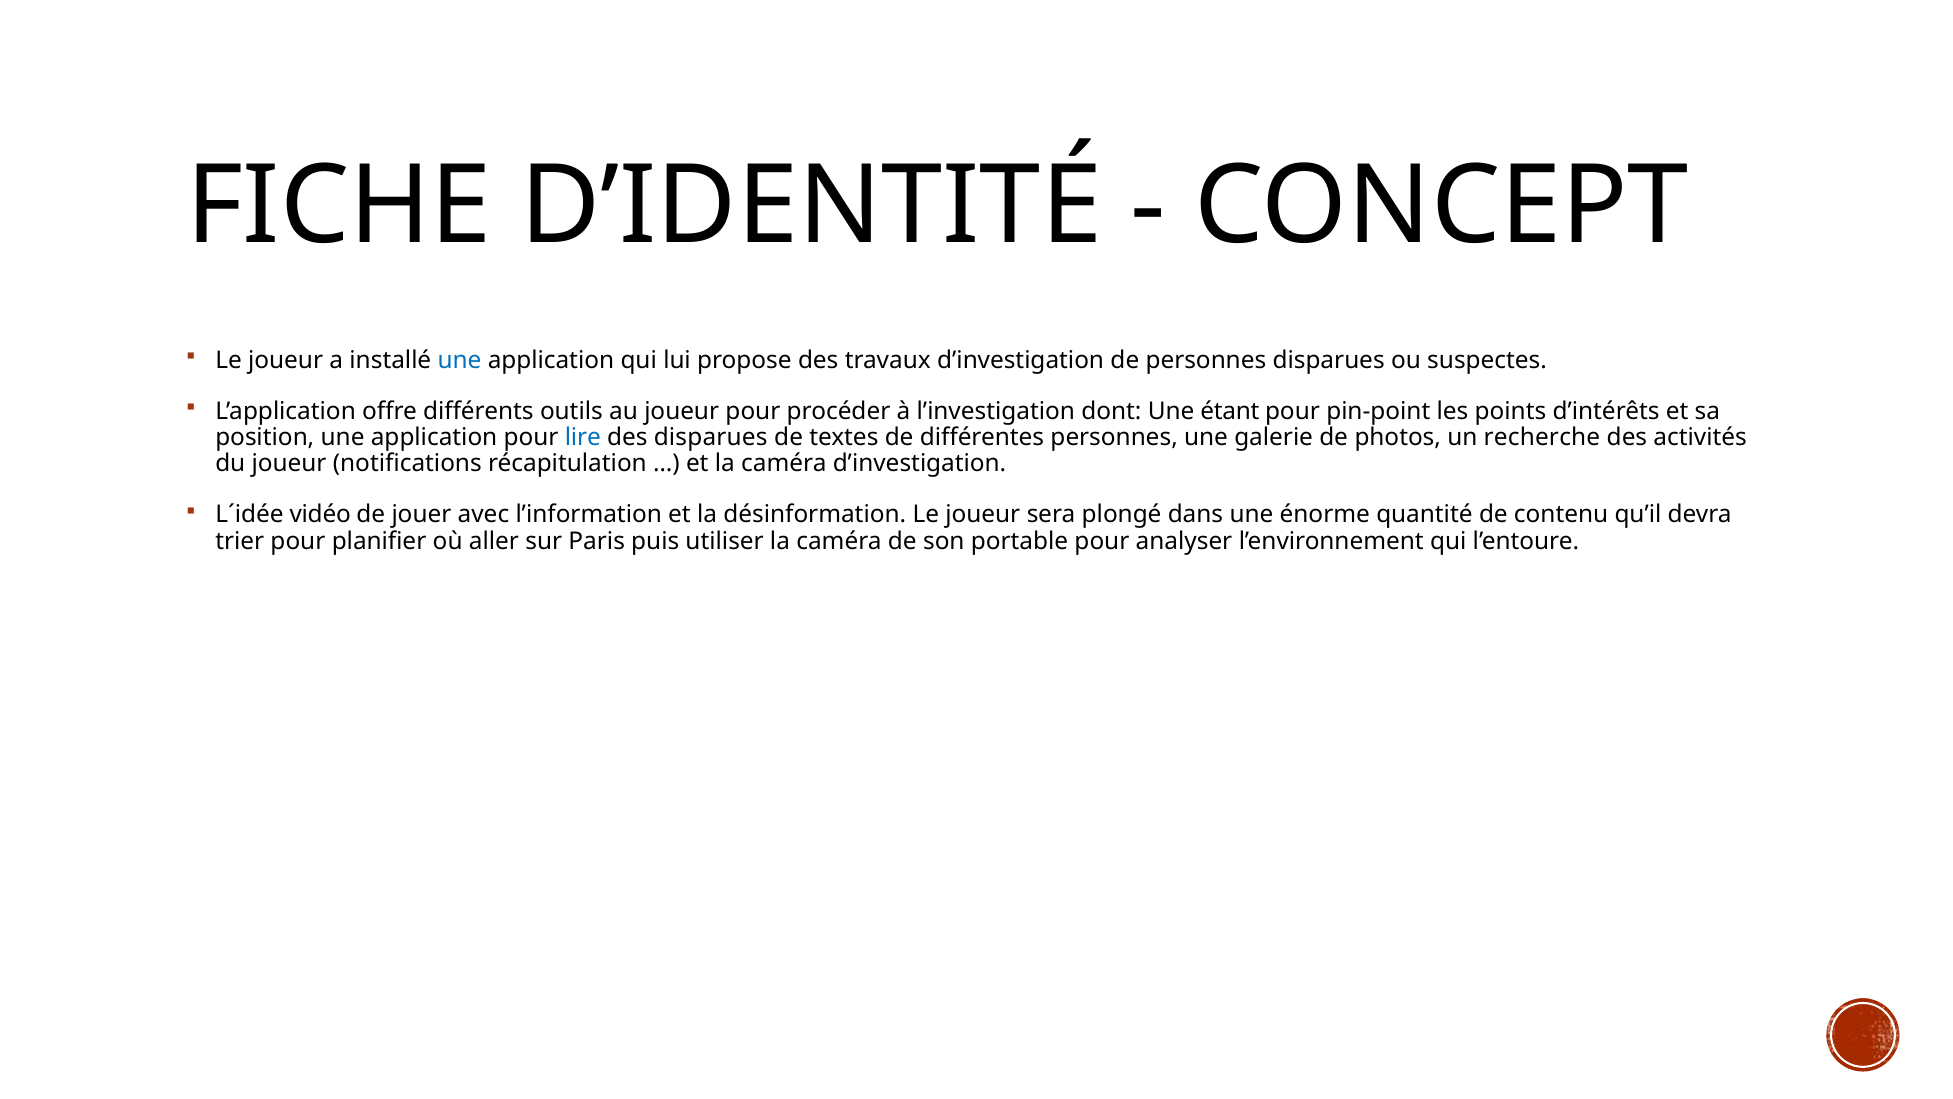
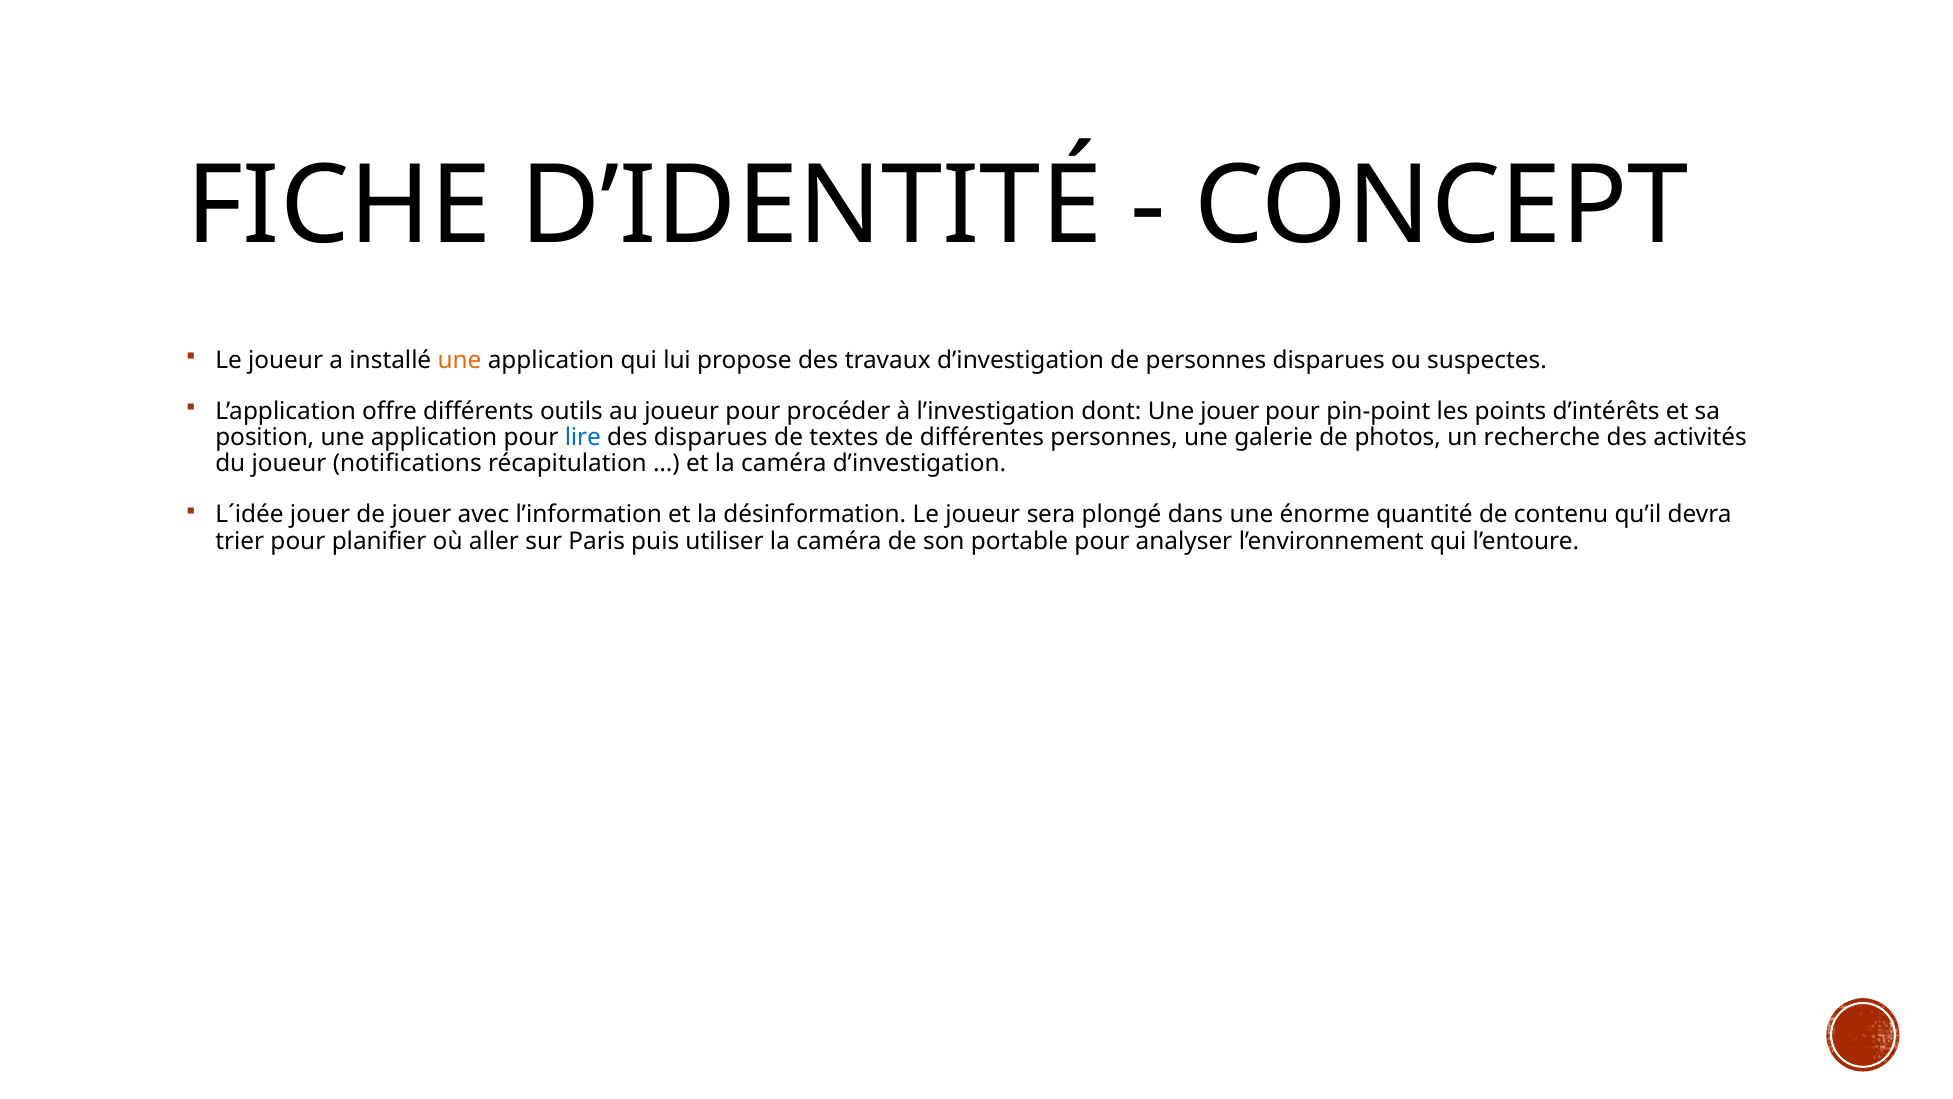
une colour: blue -> orange (460, 360)
Une étant: étant -> jouer (1230, 411)
L´idée vidéo: vidéo -> jouer (320, 514)
